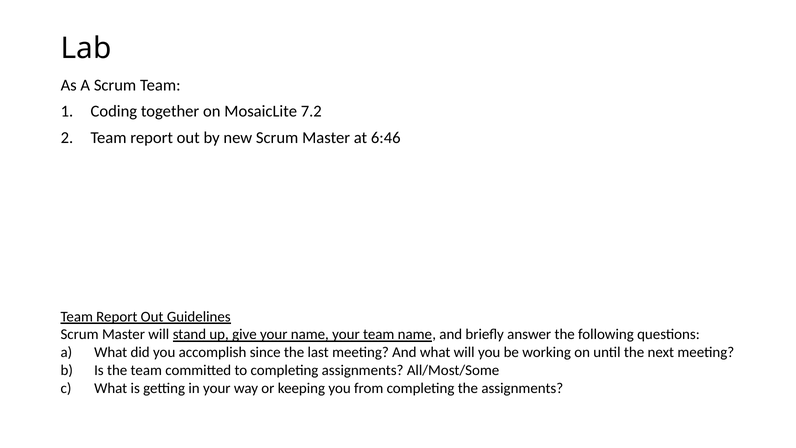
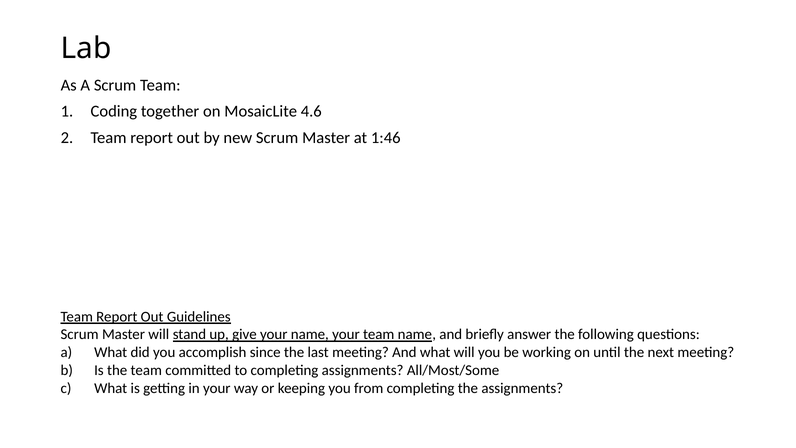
7.2: 7.2 -> 4.6 (311, 111)
6:46: 6:46 -> 1:46 (386, 138)
